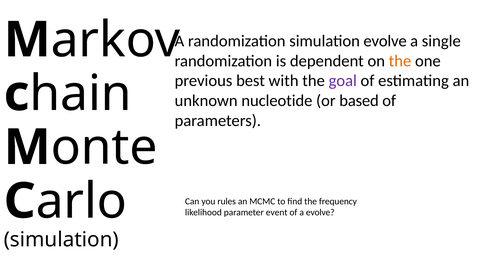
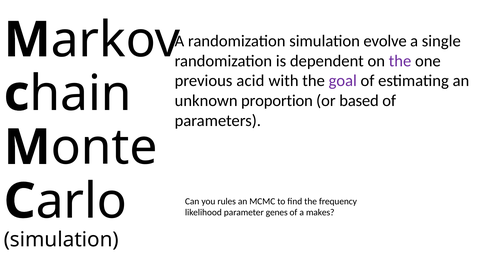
the colour: orange -> purple (400, 61)
best: best -> acid (250, 81)
nucleotide: nucleotide -> proportion (277, 101)
event: event -> genes (277, 213)
a evolve: evolve -> makes (320, 213)
